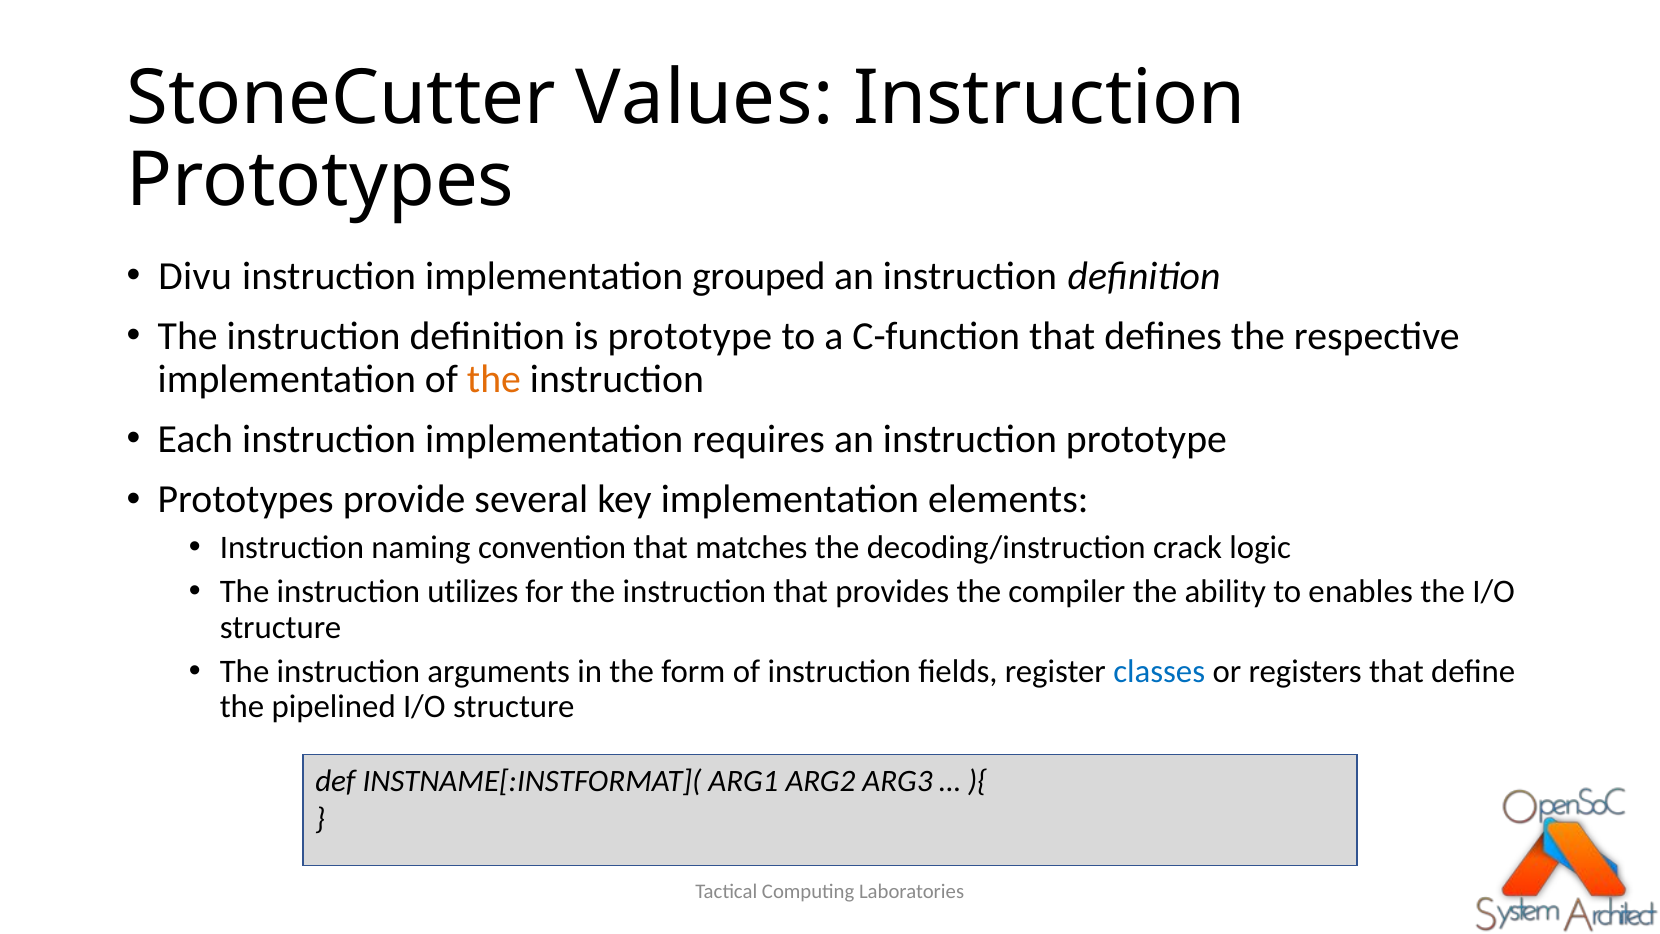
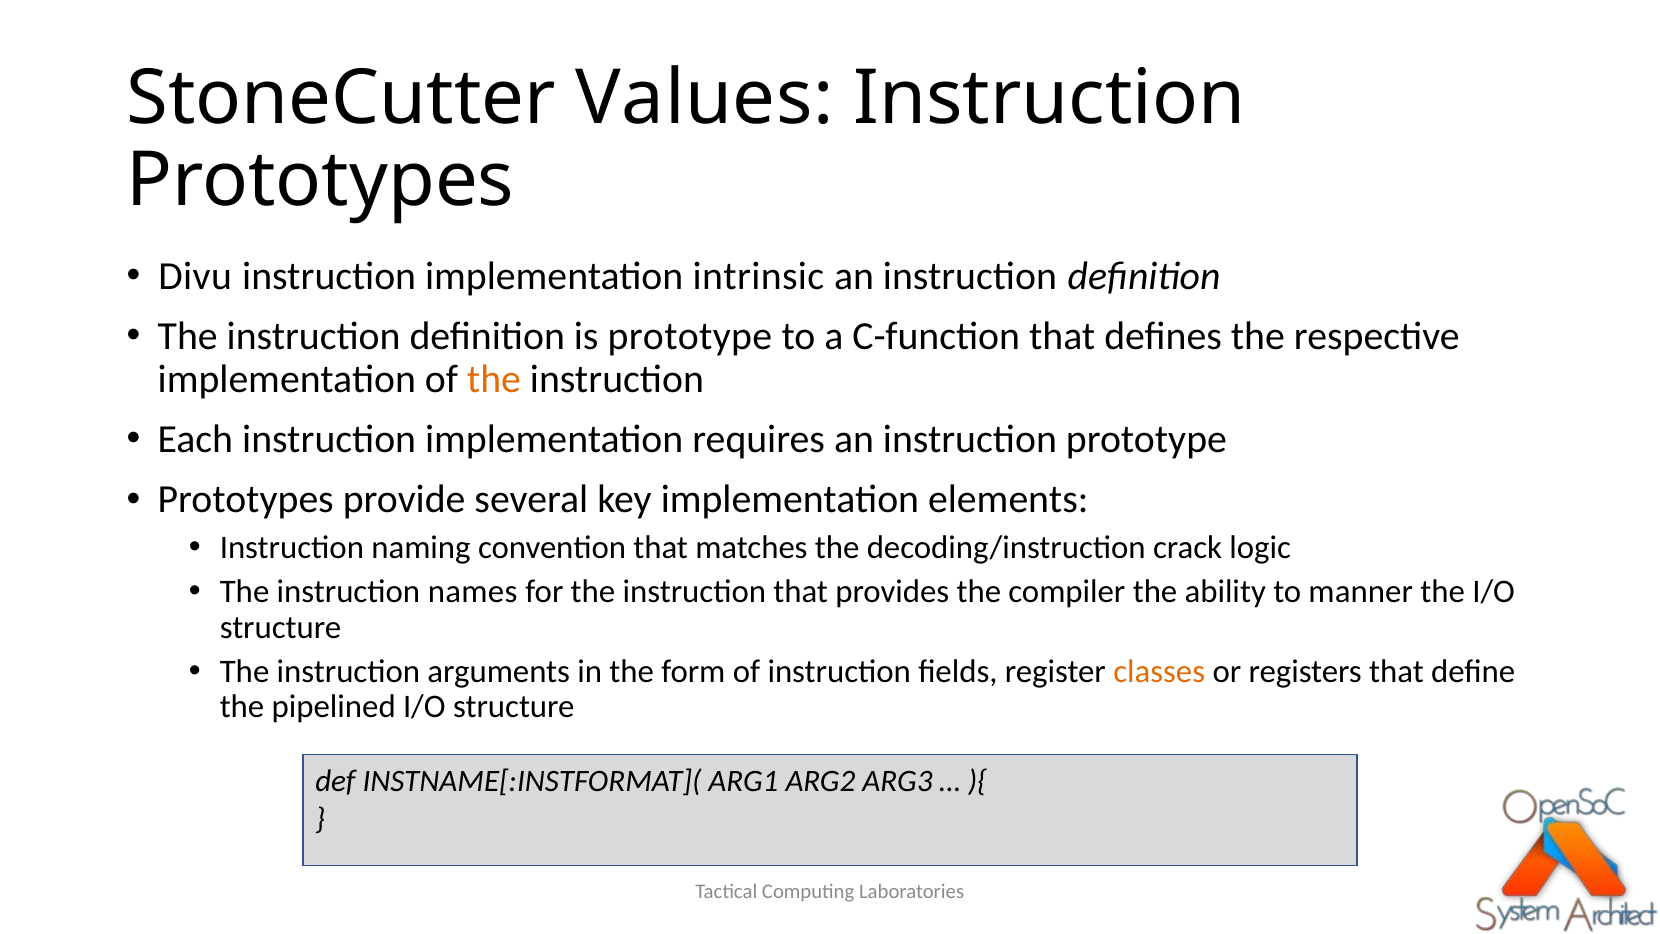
grouped: grouped -> intrinsic (758, 276)
utilizes: utilizes -> names (473, 592)
enables: enables -> manner (1361, 592)
classes colour: blue -> orange (1159, 671)
